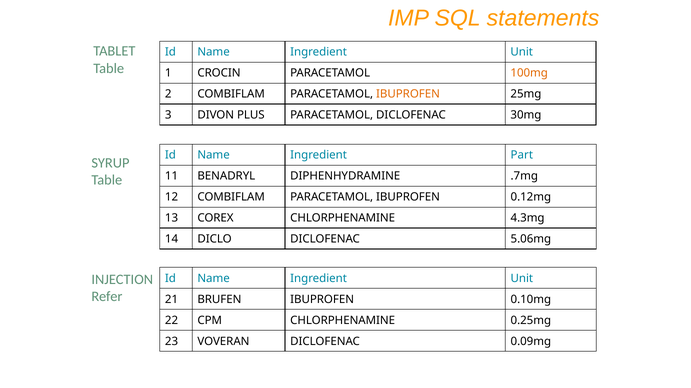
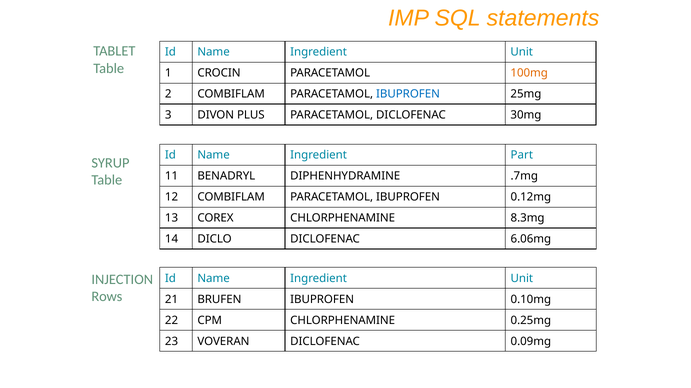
IBUPROFEN colour: orange -> blue (408, 94)
4.3mg: 4.3mg -> 8.3mg (528, 218)
5.06mg: 5.06mg -> 6.06mg (531, 239)
Refer: Refer -> Rows (107, 297)
